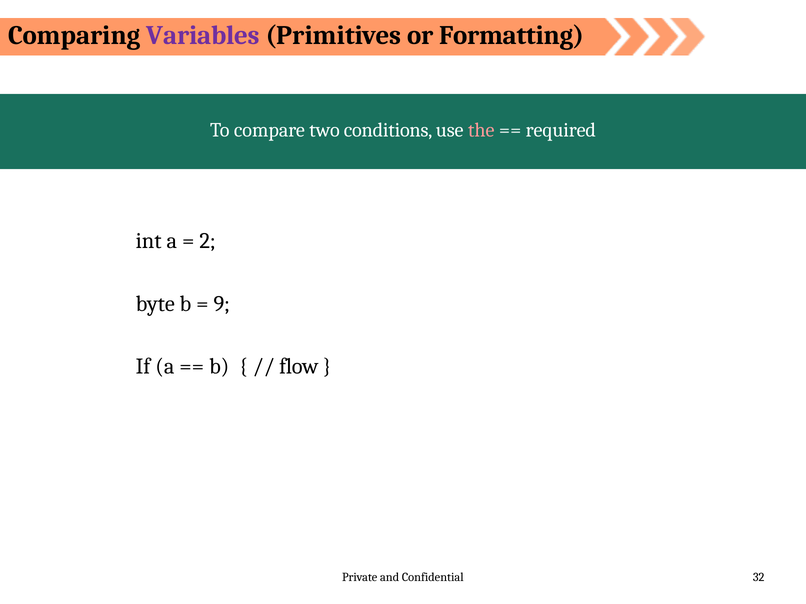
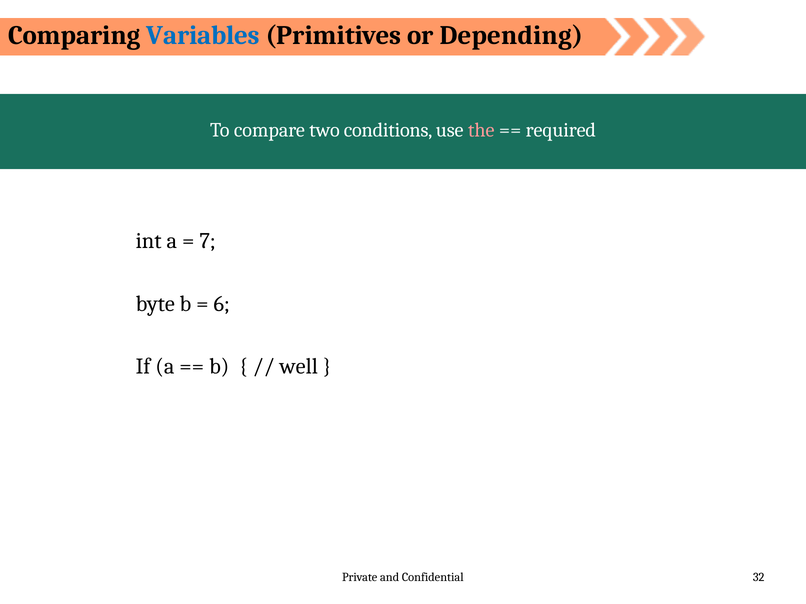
Variables colour: purple -> blue (203, 35)
Formatting: Formatting -> Depending (511, 35)
2: 2 -> 7 (208, 241)
9: 9 -> 6 (222, 304)
flow: flow -> well (299, 367)
